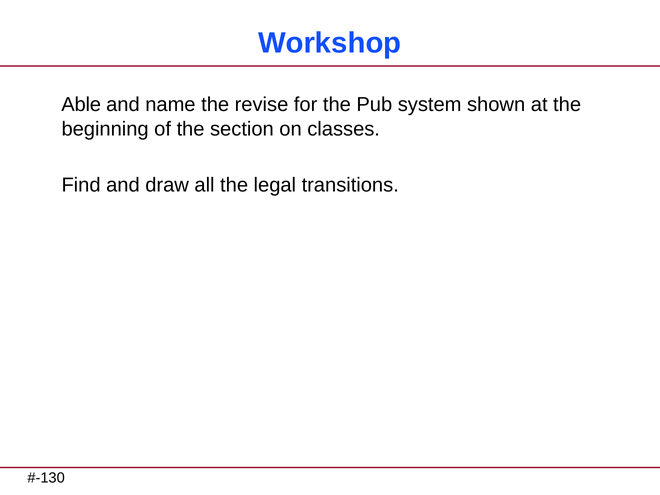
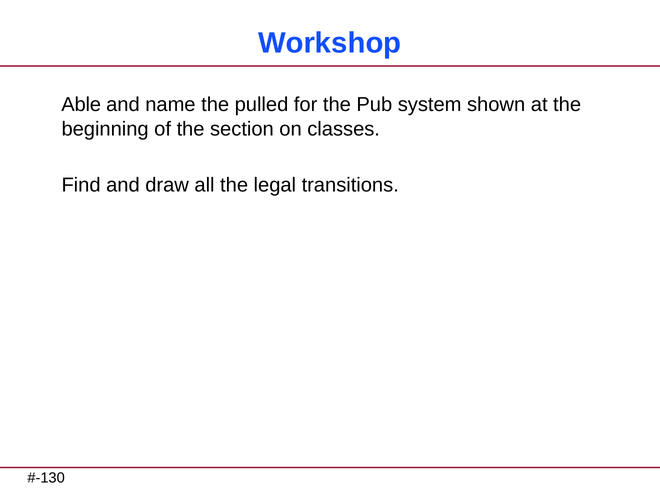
revise: revise -> pulled (262, 105)
